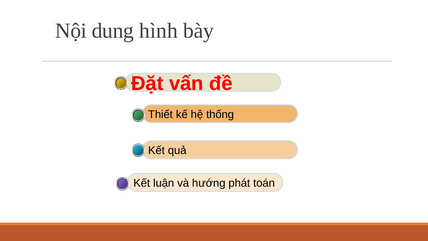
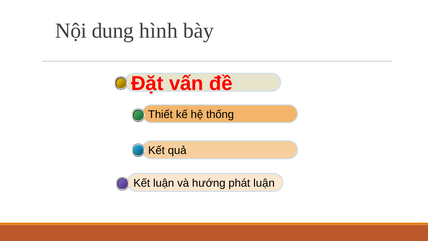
phát toán: toán -> luận (264, 183)
